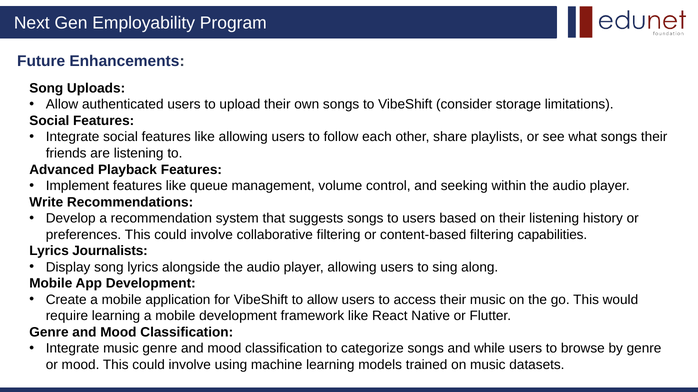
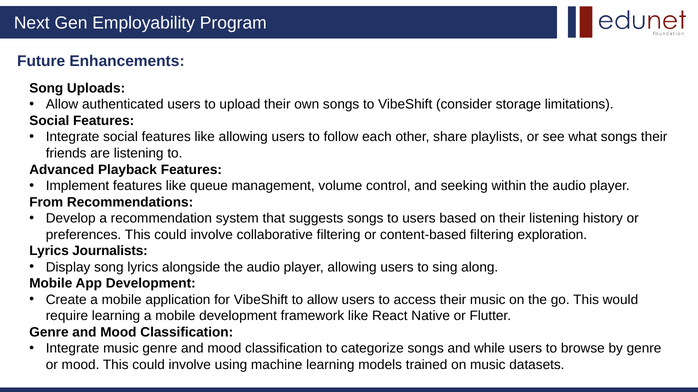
Write: Write -> From (46, 202)
capabilities: capabilities -> exploration (552, 235)
